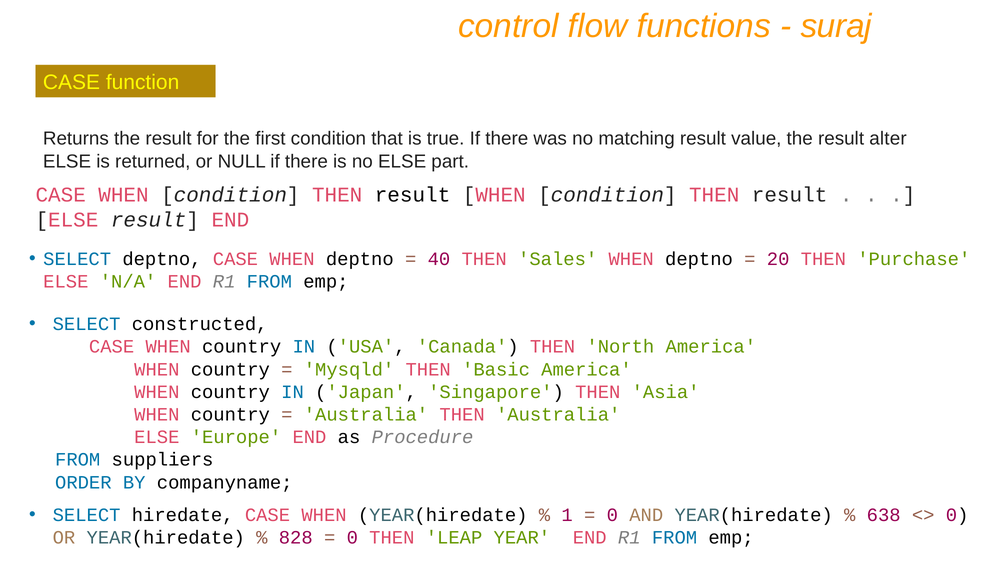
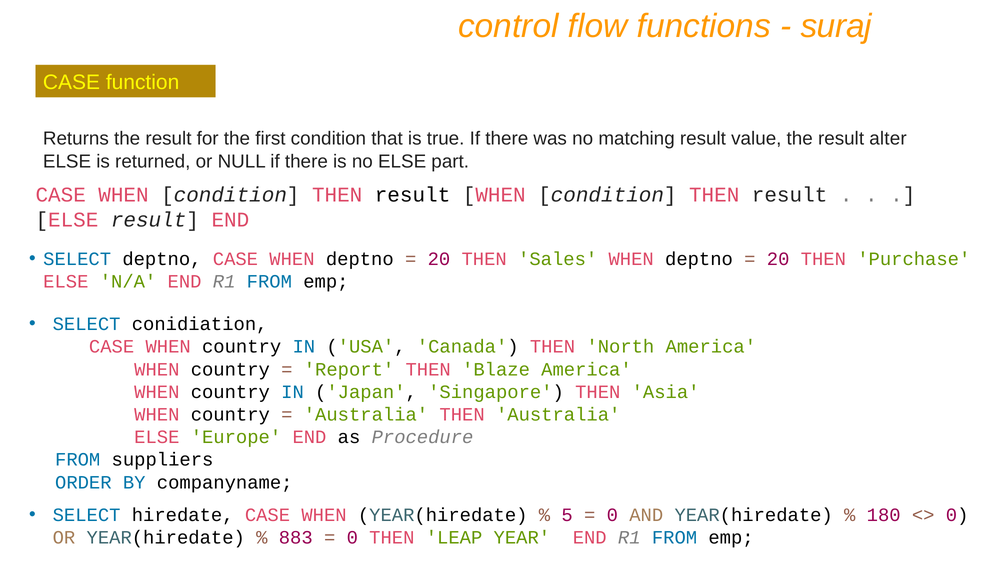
40: 40 -> 20 (439, 259)
constructed: constructed -> conidiation (200, 324)
Mysqld: Mysqld -> Report (349, 370)
Basic: Basic -> Blaze (496, 370)
1: 1 -> 5 (567, 515)
638: 638 -> 180 (884, 515)
828: 828 -> 883 (296, 538)
